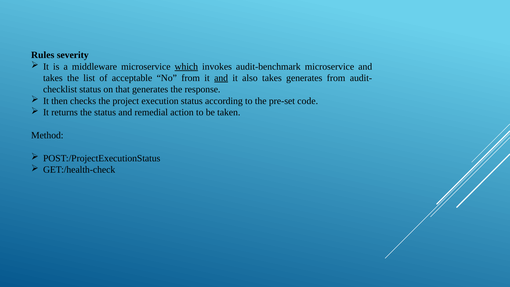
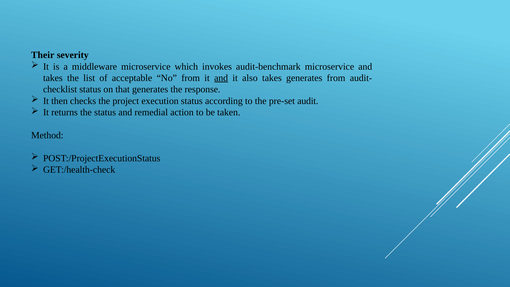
Rules: Rules -> Their (43, 55)
which underline: present -> none (186, 66)
code: code -> audit (308, 101)
